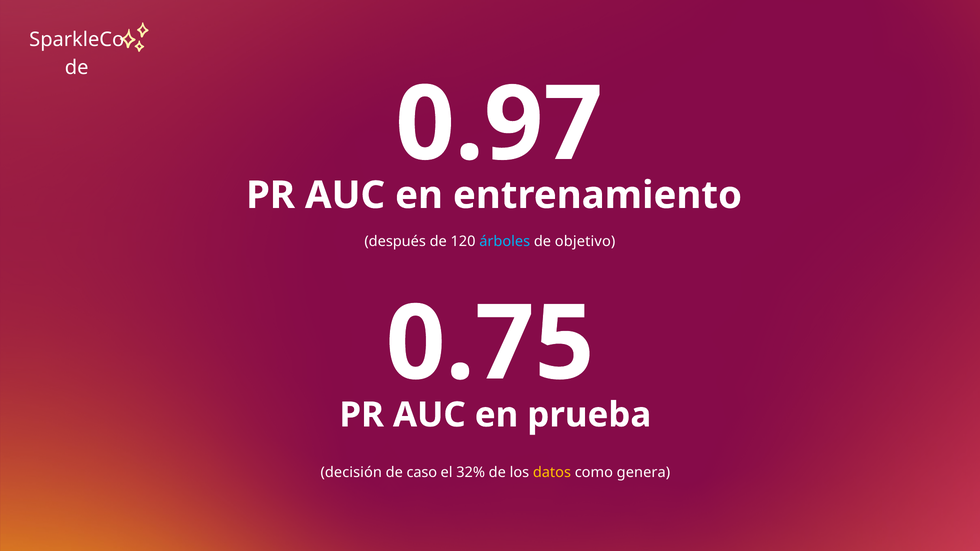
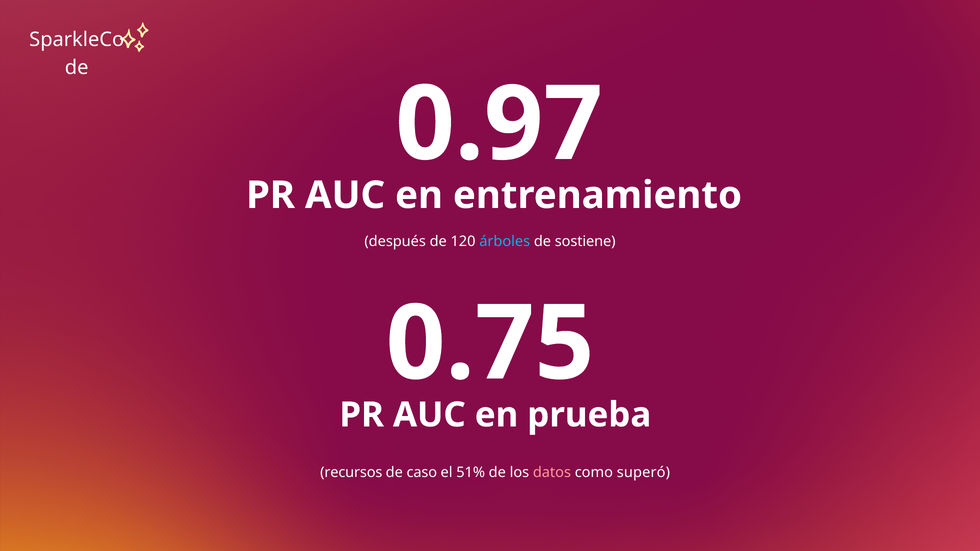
objetivo: objetivo -> sostiene (585, 242)
decisión: decisión -> recursos (351, 472)
32%: 32% -> 51% (471, 472)
datos colour: yellow -> pink (552, 472)
genera: genera -> superó (643, 472)
